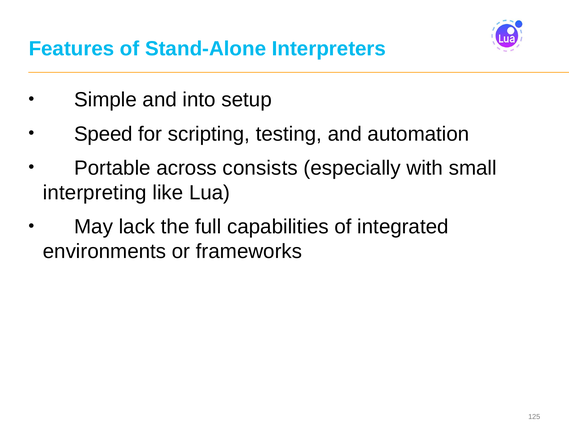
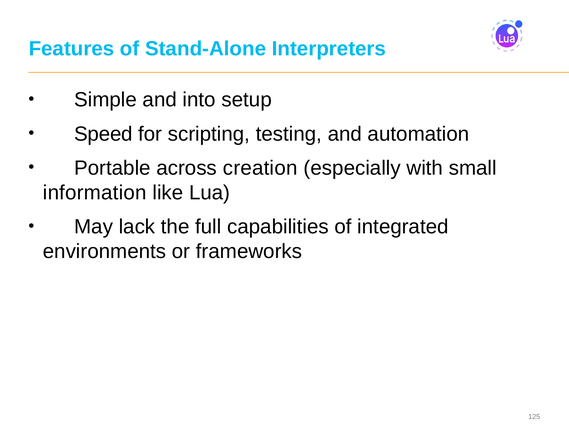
consists: consists -> creation (260, 168)
interpreting: interpreting -> information (95, 193)
